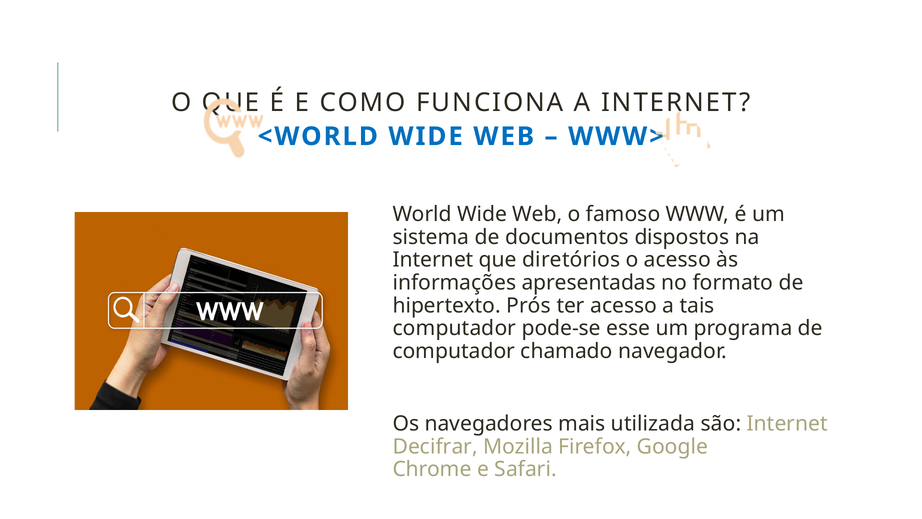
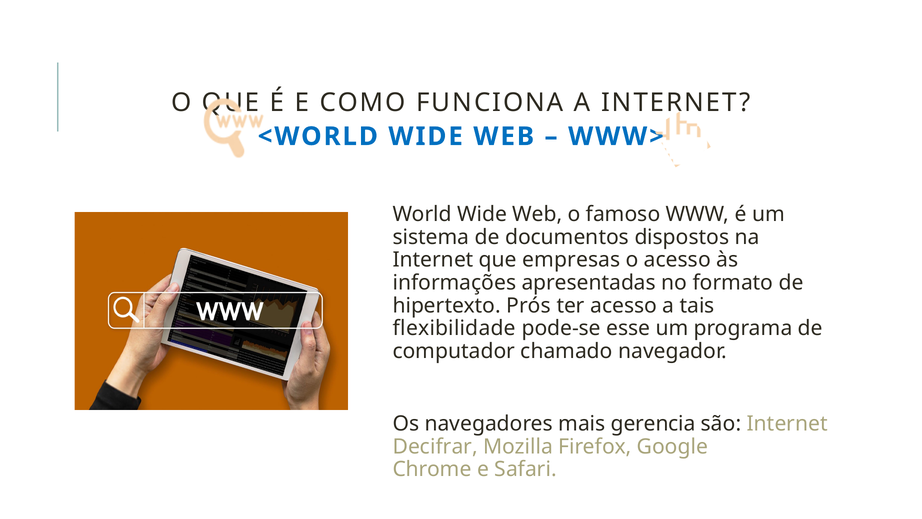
diretórios: diretórios -> empresas (571, 260)
computador: computador -> flexibilidade (454, 328)
utilizada: utilizada -> gerencia (653, 423)
